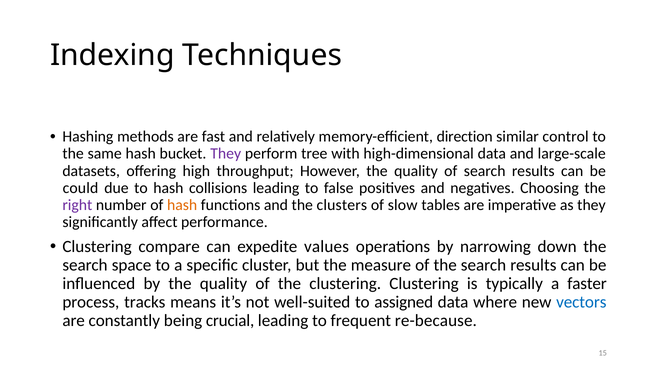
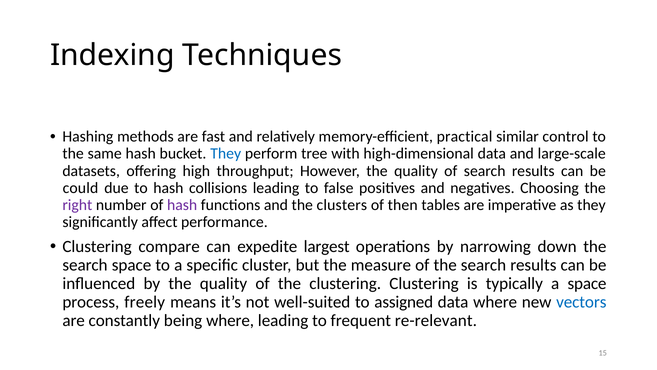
direction: direction -> practical (465, 137)
They colour: purple -> blue (226, 154)
hash colour: orange -> purple (182, 205)
slow: slow -> then (403, 205)
values: values -> largest (327, 246)
a faster: faster -> space (587, 283)
tracks: tracks -> freely (145, 302)
being crucial: crucial -> where (230, 320)
re-because: re-because -> re-relevant (436, 320)
